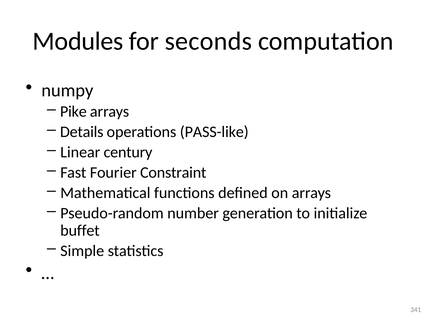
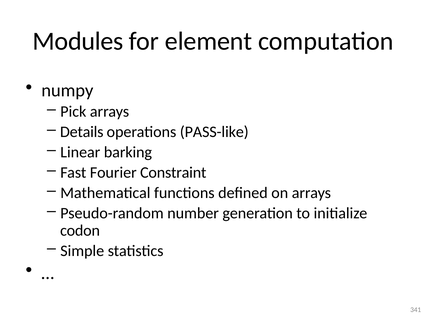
seconds: seconds -> element (209, 41)
Pike: Pike -> Pick (73, 112)
century: century -> barking (128, 152)
buffet: buffet -> codon (80, 231)
